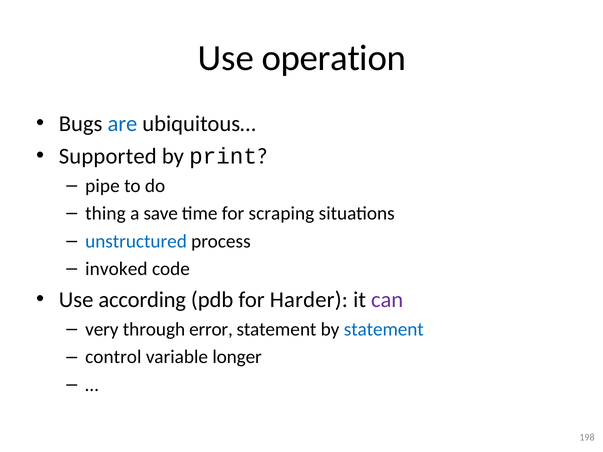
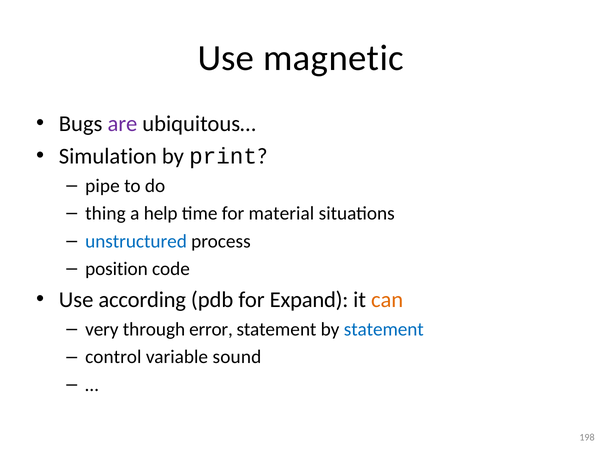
operation: operation -> magnetic (333, 58)
are colour: blue -> purple (122, 124)
Supported: Supported -> Simulation (108, 156)
save: save -> help (161, 214)
scraping: scraping -> material (281, 214)
invoked: invoked -> position (116, 269)
Harder: Harder -> Expand (309, 300)
can colour: purple -> orange (387, 300)
longer: longer -> sound (237, 357)
